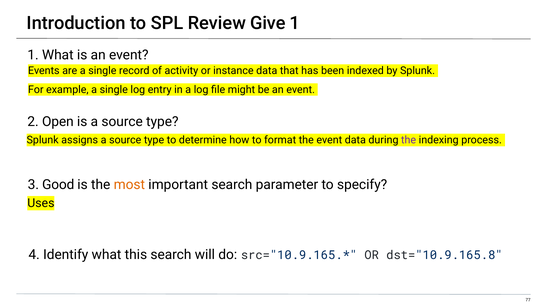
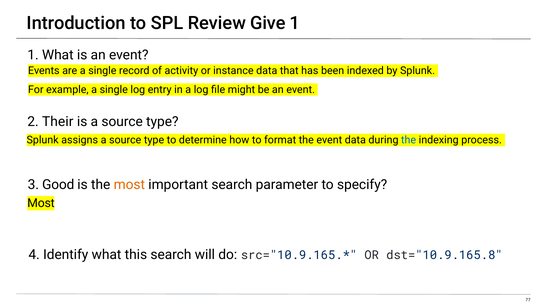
Open: Open -> Their (58, 122)
the colour: purple -> blue (409, 140)
Uses: Uses -> Most (41, 203)
